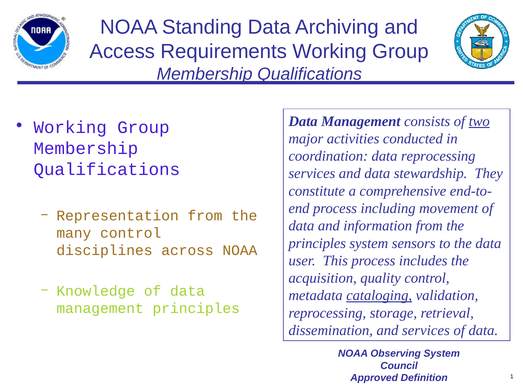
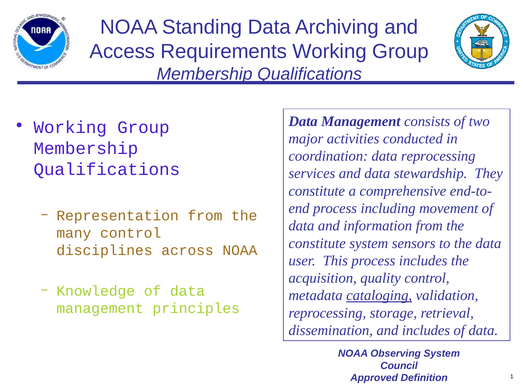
two underline: present -> none (479, 121)
principles: principles -> constitute (317, 243)
and services: services -> includes (426, 331)
